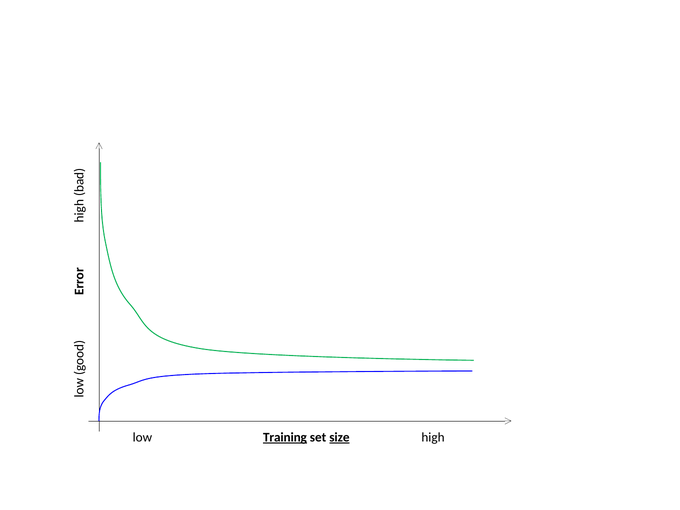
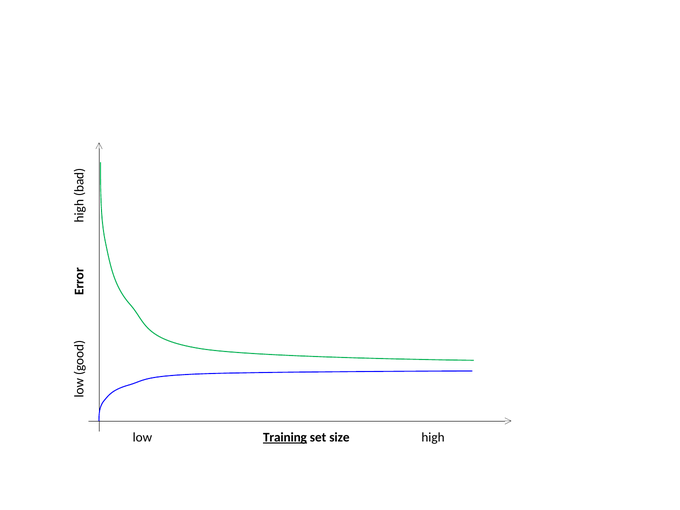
size underline: present -> none (339, 437)
